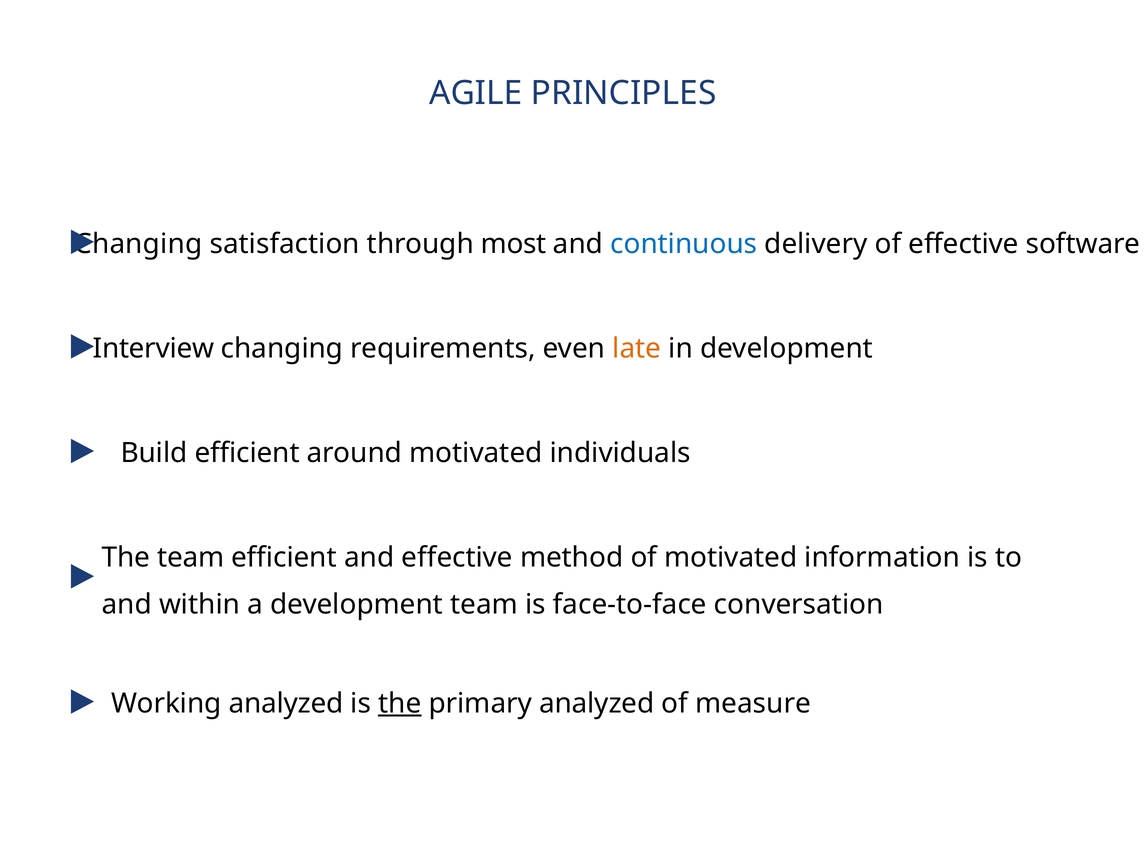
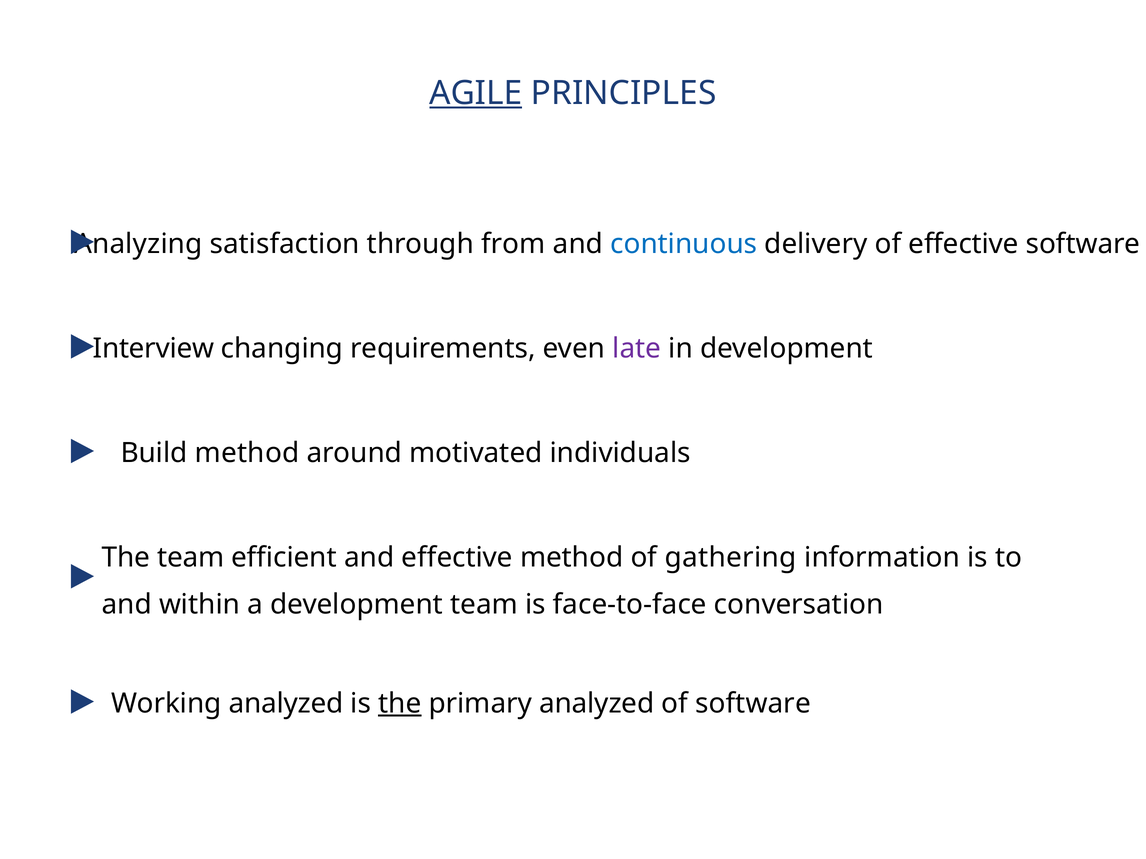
AGILE underline: none -> present (476, 93)
Changing: Changing -> Analyzing (138, 244)
most: most -> from (513, 244)
late colour: orange -> purple (637, 349)
Build efficient: efficient -> method (247, 453)
of motivated: motivated -> gathering (731, 558)
of measure: measure -> software (753, 704)
